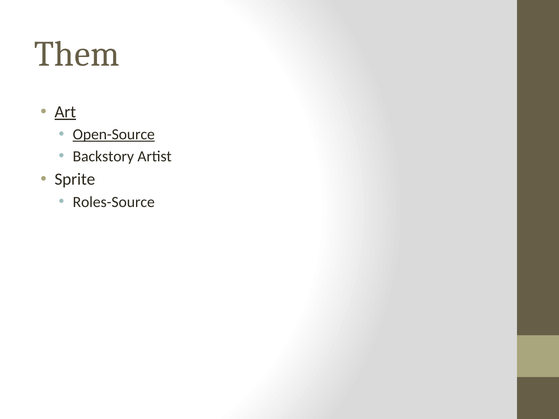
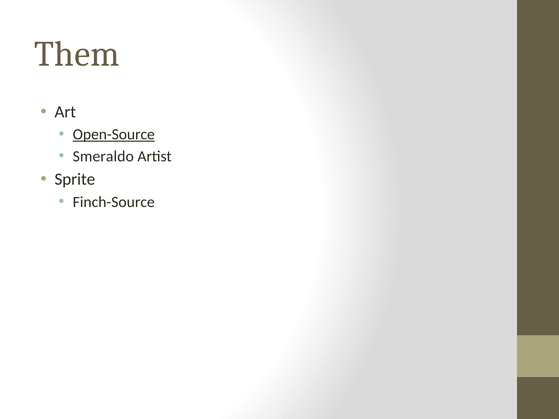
Art underline: present -> none (65, 112)
Backstory: Backstory -> Smeraldo (103, 156)
Roles-Source: Roles-Source -> Finch-Source (114, 202)
